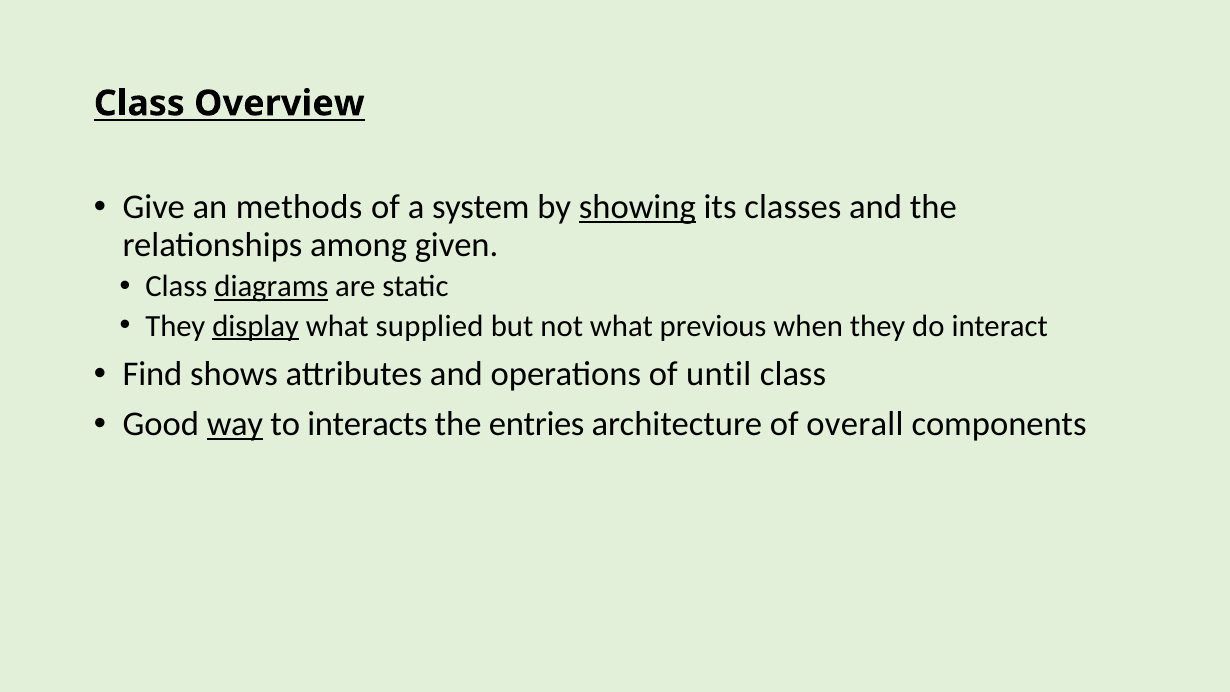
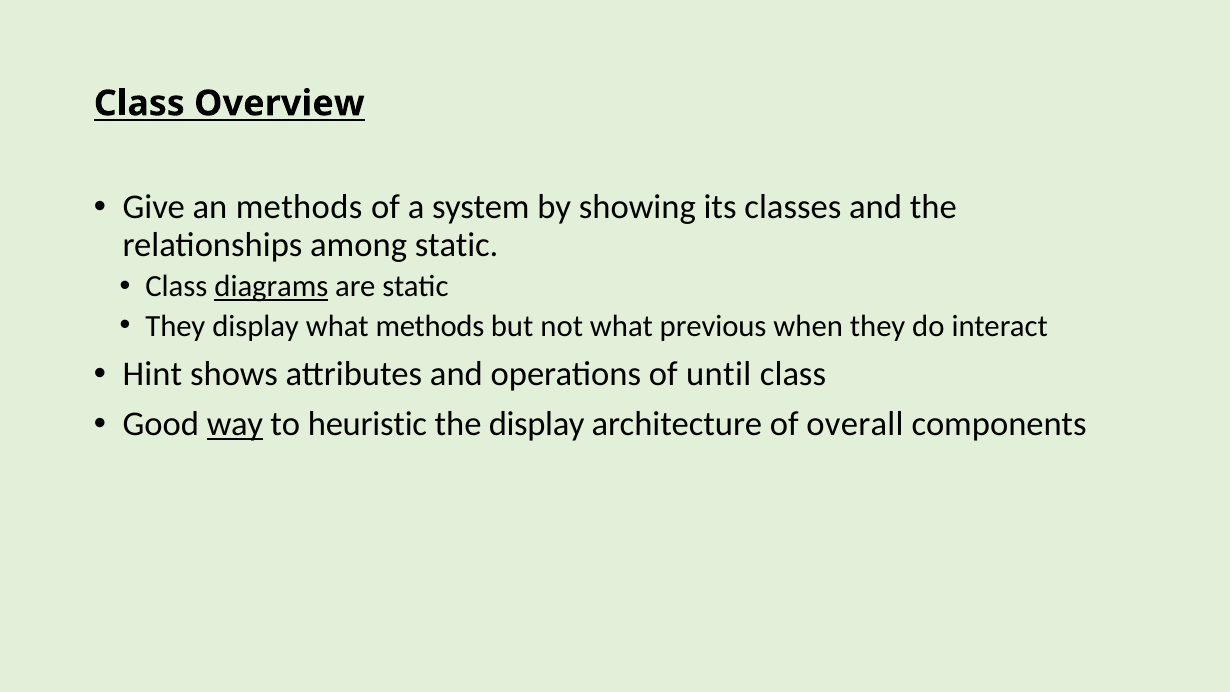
showing underline: present -> none (637, 207)
among given: given -> static (457, 245)
display underline: present -> none (256, 326)
what supplied: supplied -> methods (430, 326)
Find: Find -> Hint (152, 374)
interacts: interacts -> heuristic (367, 424)
the entries: entries -> display (537, 424)
